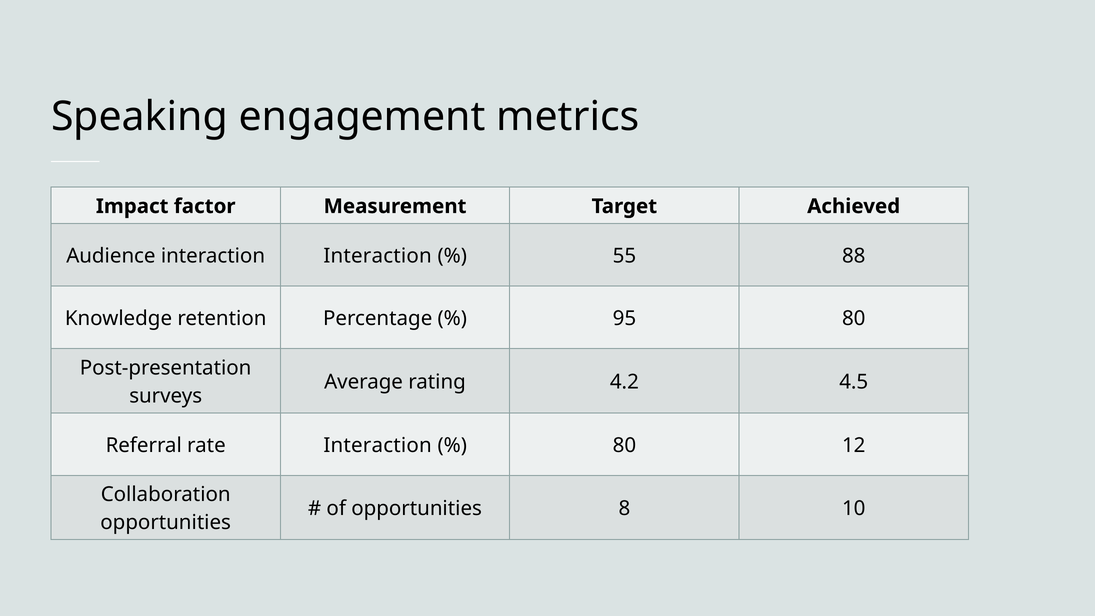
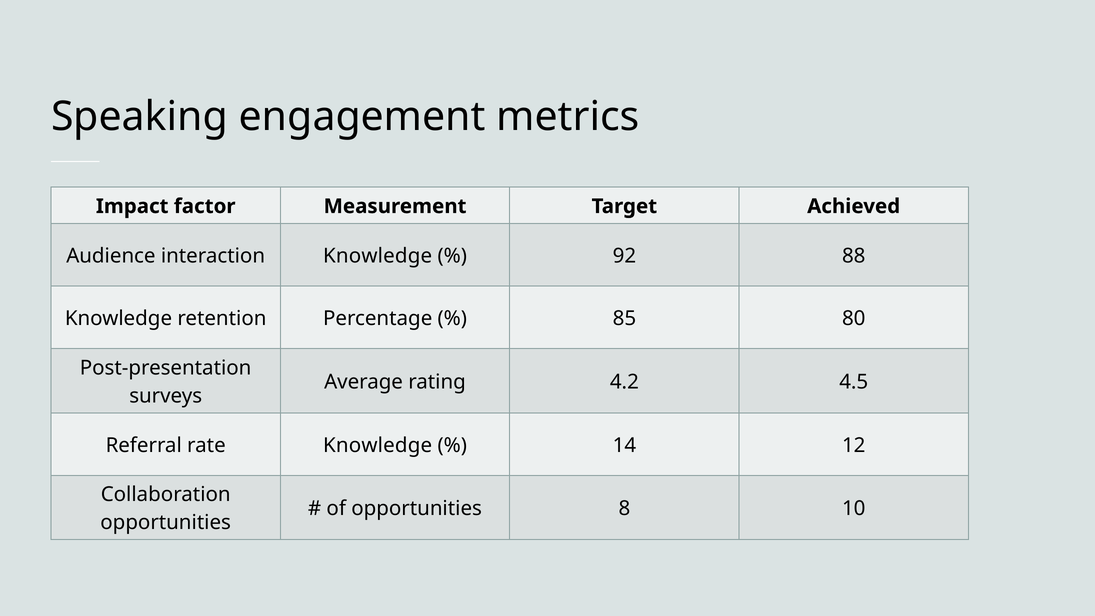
interaction Interaction: Interaction -> Knowledge (378, 256)
55: 55 -> 92 (624, 256)
95: 95 -> 85 (624, 318)
rate Interaction: Interaction -> Knowledge (378, 445)
80: 80 -> 14 (624, 445)
